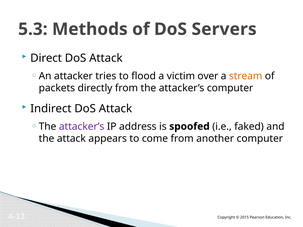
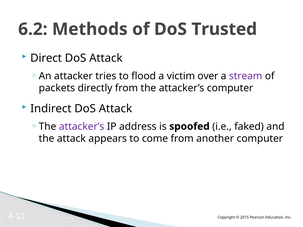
5.3: 5.3 -> 6.2 (33, 29)
Servers: Servers -> Trusted (224, 29)
stream colour: orange -> purple (246, 76)
